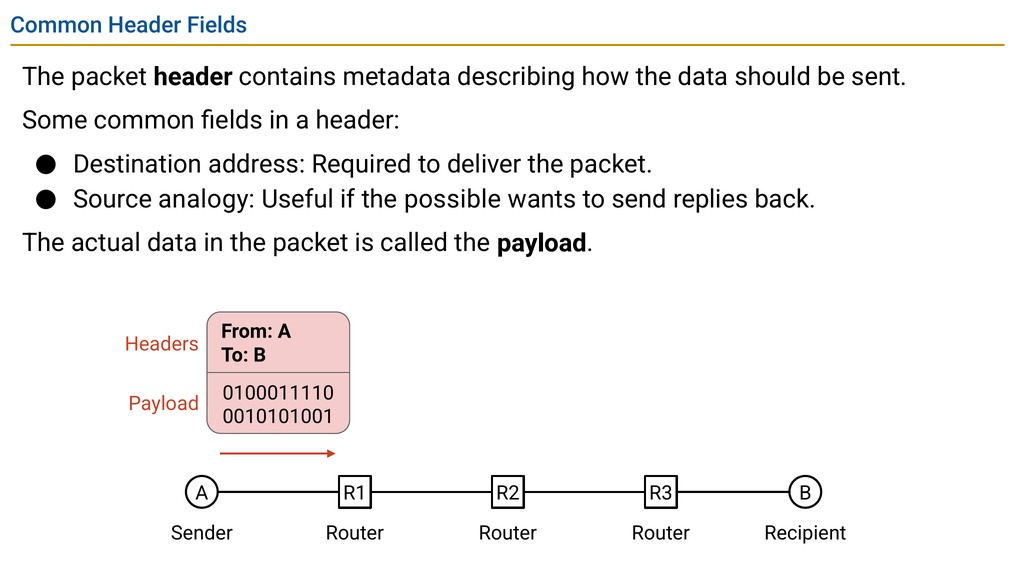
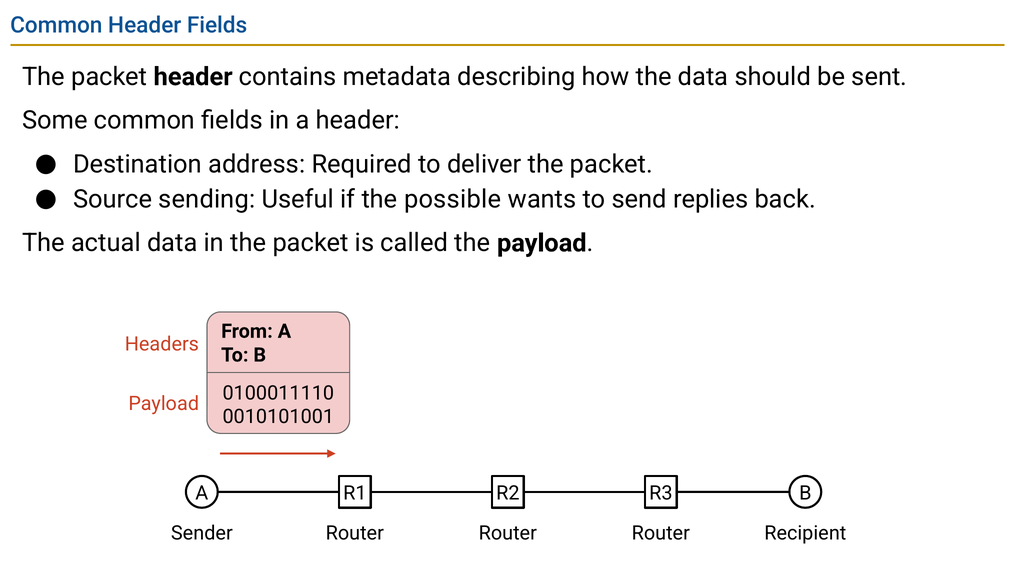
analogy: analogy -> sending (207, 199)
